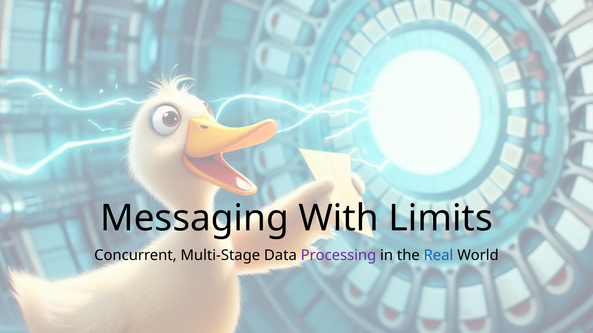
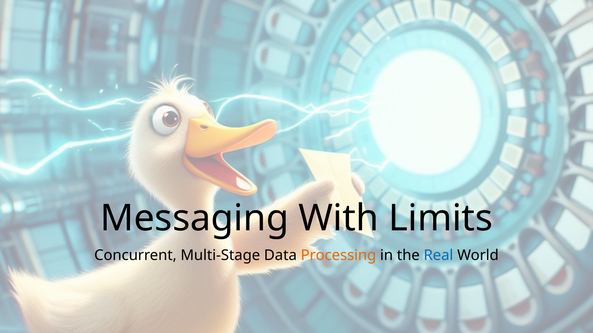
Processing colour: purple -> orange (338, 256)
